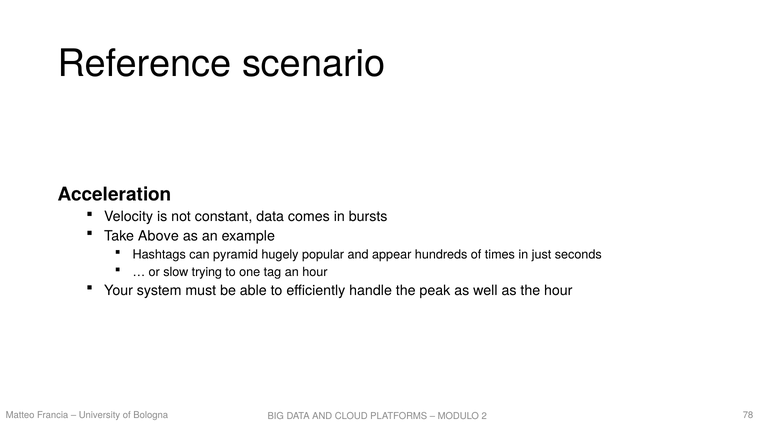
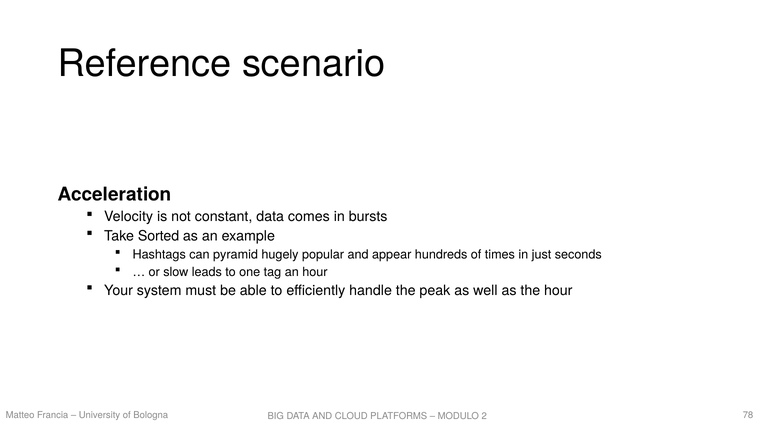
Above: Above -> Sorted (159, 236)
trying: trying -> leads (207, 272)
